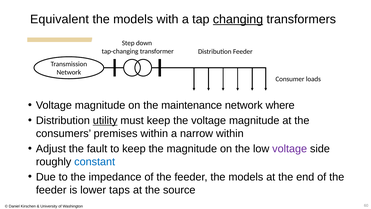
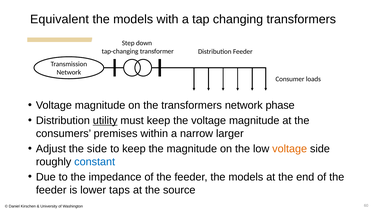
changing underline: present -> none (238, 19)
the maintenance: maintenance -> transformers (192, 105)
where: where -> phase (280, 105)
narrow within: within -> larger (230, 133)
the fault: fault -> side (97, 149)
voltage colour: purple -> orange (290, 149)
